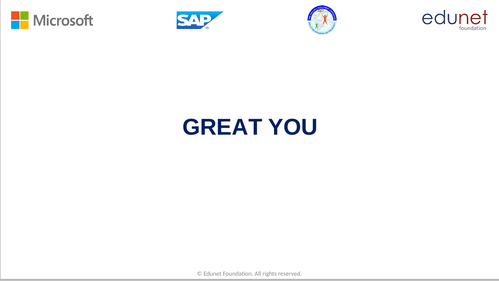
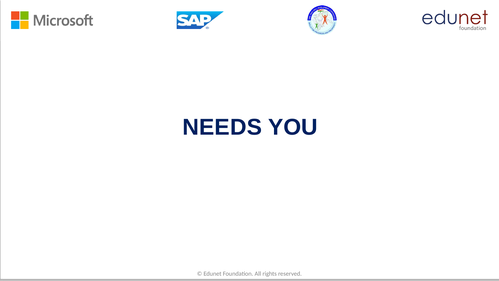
GREAT: GREAT -> NEEDS (222, 127)
